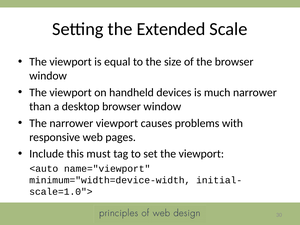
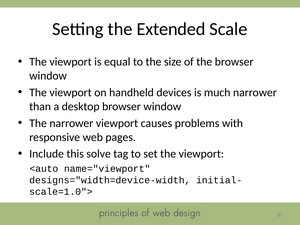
must: must -> solve (99, 154)
minimum="width=device-width: minimum="width=device-width -> designs="width=device-width (110, 180)
